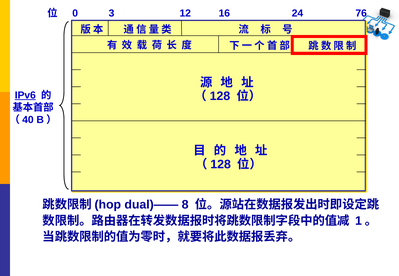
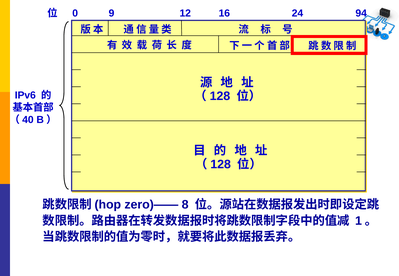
3: 3 -> 9 (112, 13)
76: 76 -> 94 (361, 13)
IPv6 underline: present -> none (25, 95)
dual)——: dual)—— -> zero)—— (151, 205)
